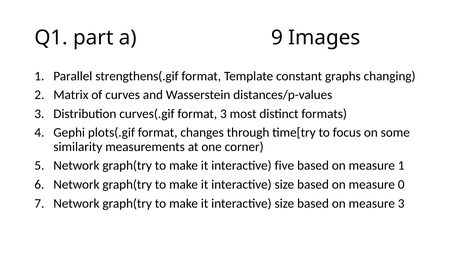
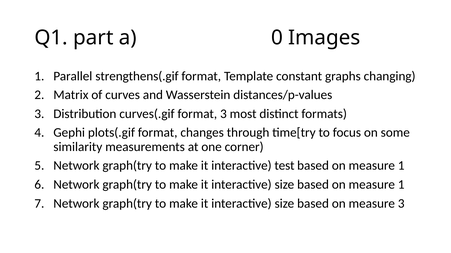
9: 9 -> 0 (277, 38)
five: five -> test (284, 166)
0: 0 -> 1 (401, 185)
